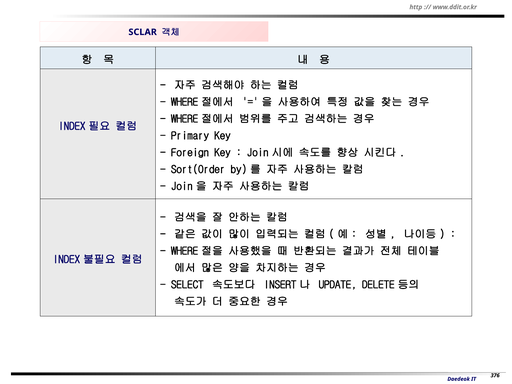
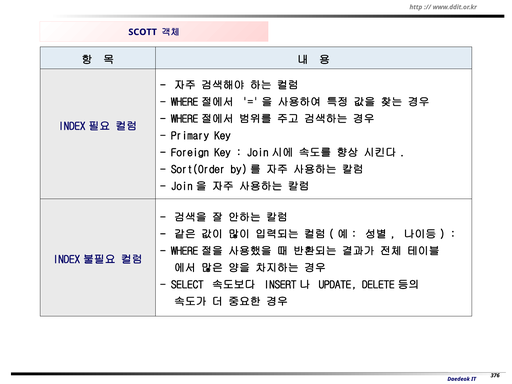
SCLAR: SCLAR -> SCOTT (143, 32)
